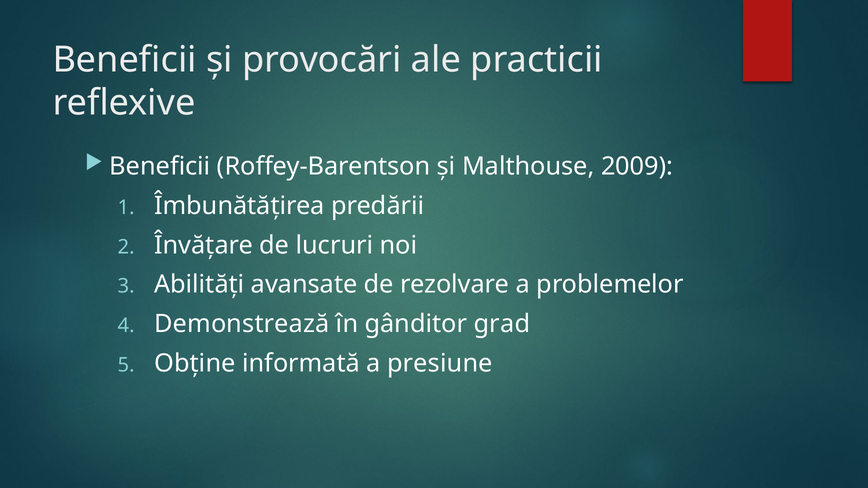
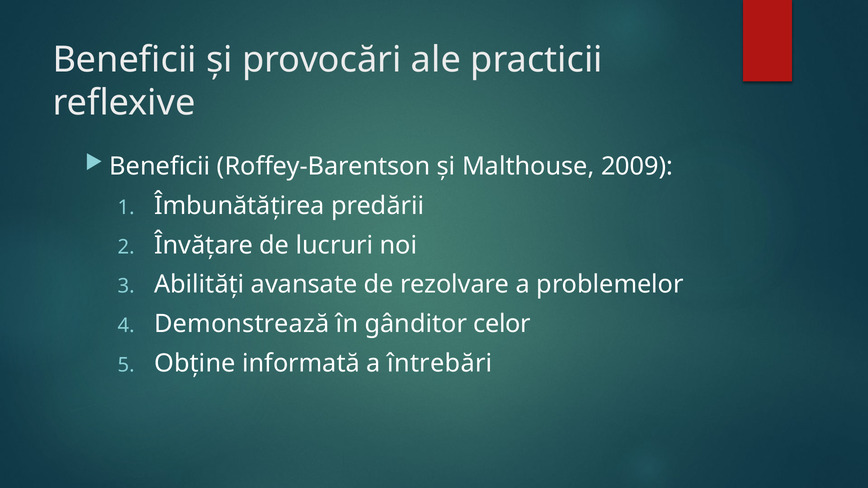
grad: grad -> celor (502, 324)
presiune: presiune -> întrebări (440, 364)
